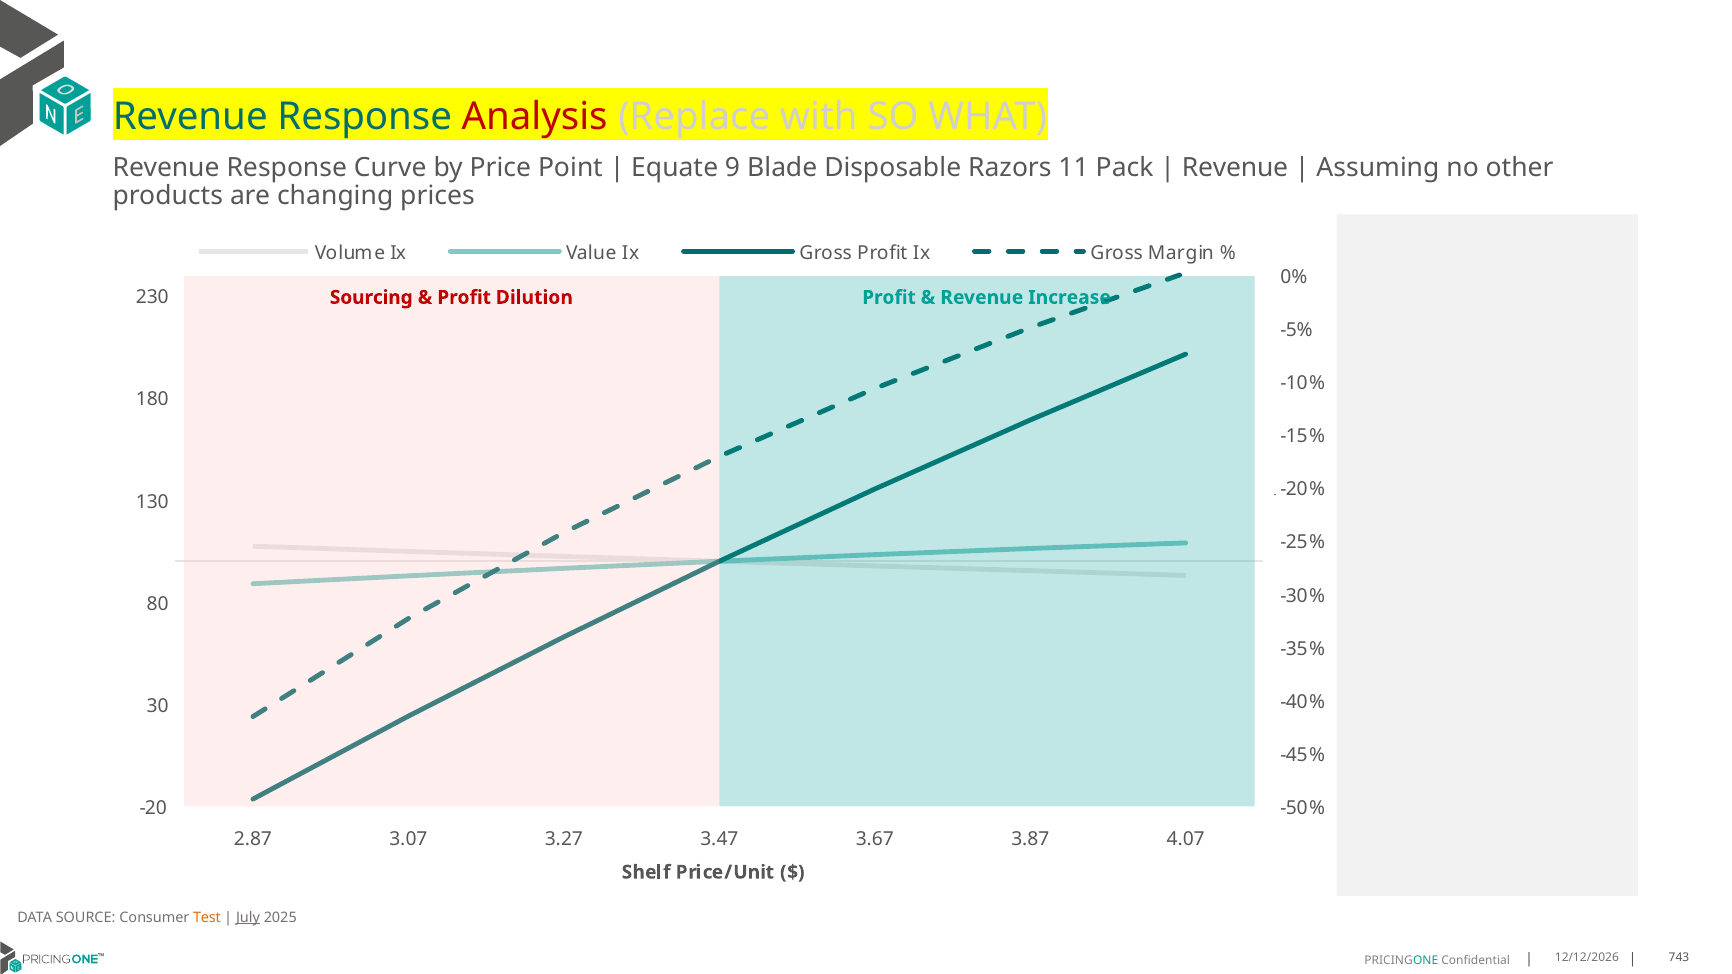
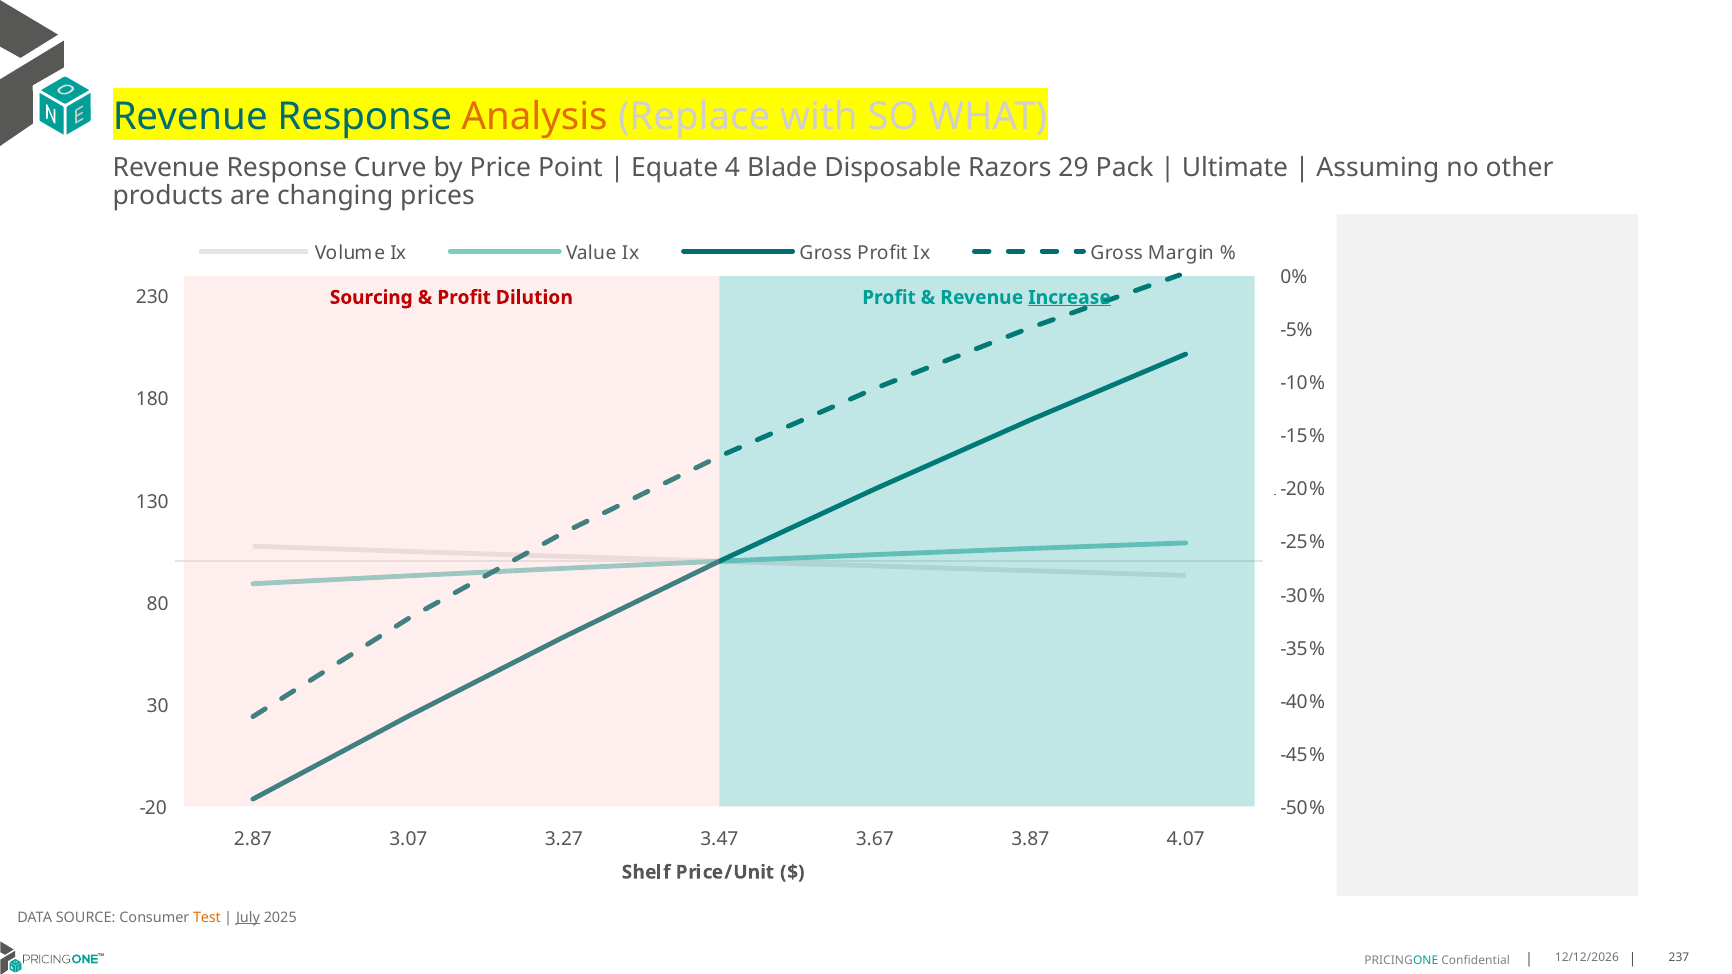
Analysis colour: red -> orange (535, 116)
9: 9 -> 4 (732, 168)
11: 11 -> 29 (1074, 168)
Revenue: Revenue -> Ultimate (1235, 168)
Increase underline: none -> present (1069, 298)
743: 743 -> 237 (1679, 958)
